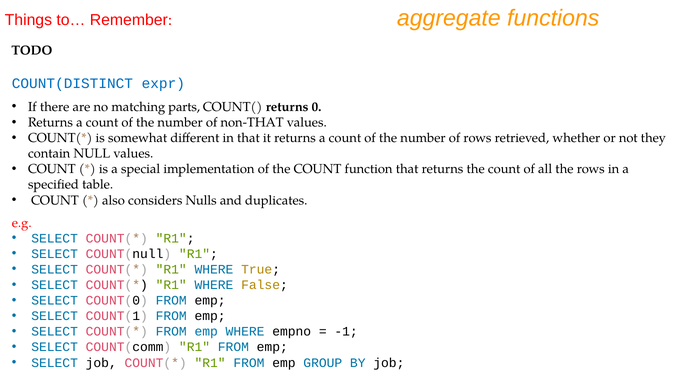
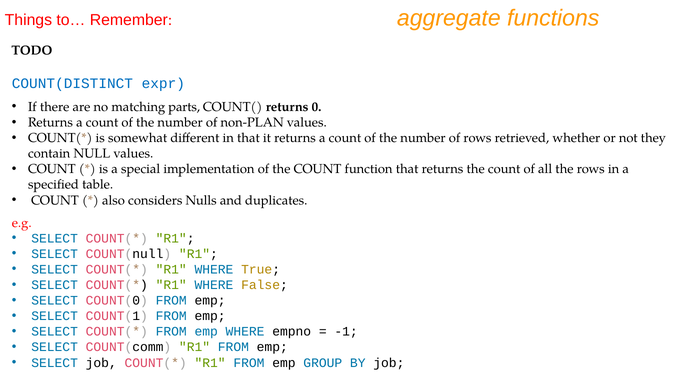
non-THAT: non-THAT -> non-PLAN (252, 122)
